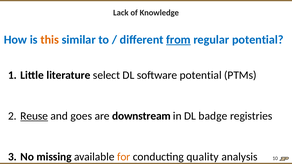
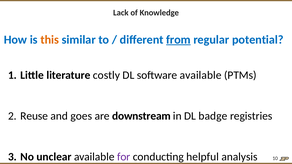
select: select -> costly (106, 75)
software potential: potential -> available (201, 75)
Reuse underline: present -> none (34, 116)
missing: missing -> unclear (54, 157)
for colour: orange -> purple (124, 157)
quality: quality -> helpful (203, 157)
